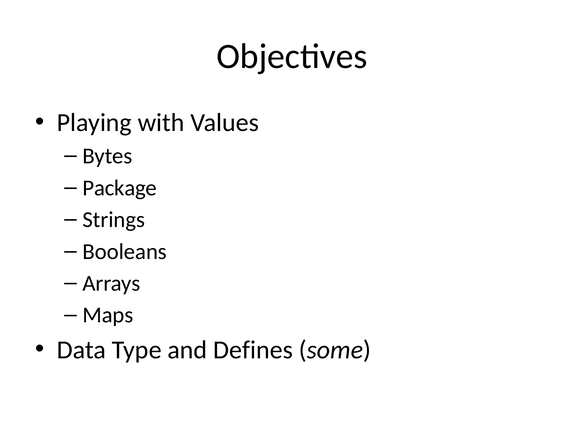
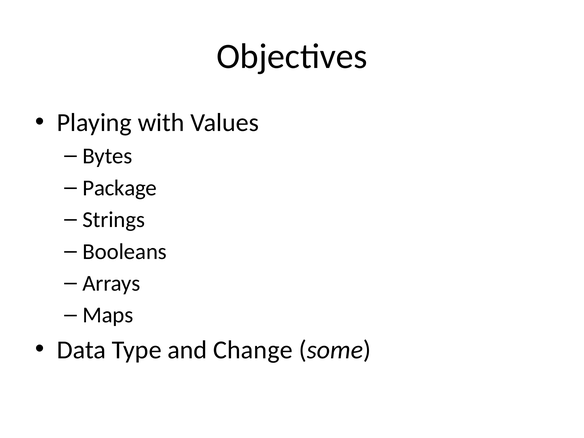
Defines: Defines -> Change (253, 350)
